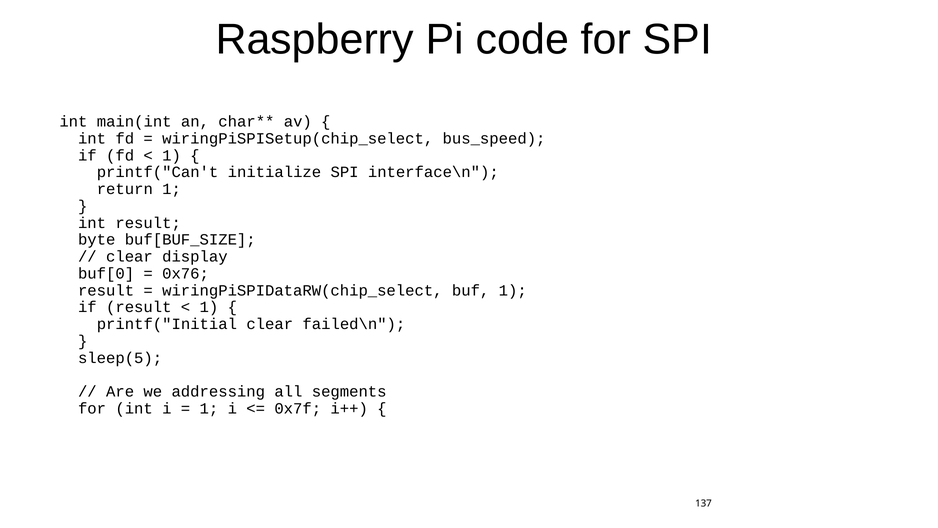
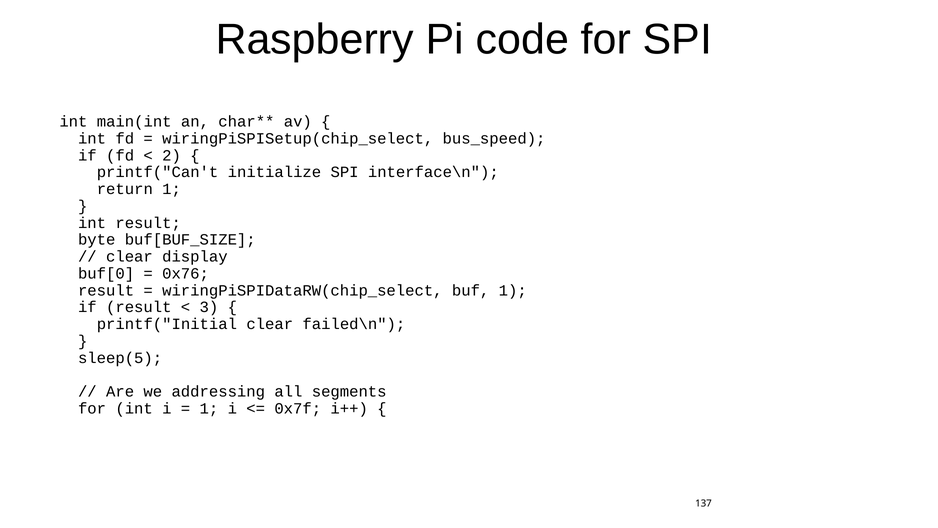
1: 1 -> 2 (172, 155)
1: 1 -> 3 (209, 307)
